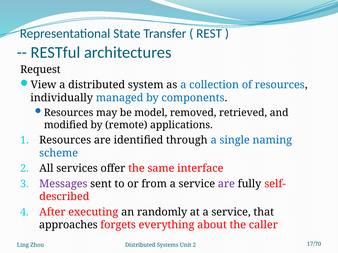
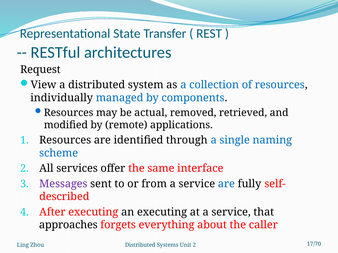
model: model -> actual (151, 113)
are colour: purple -> blue (226, 184)
an randomly: randomly -> executing (162, 212)
